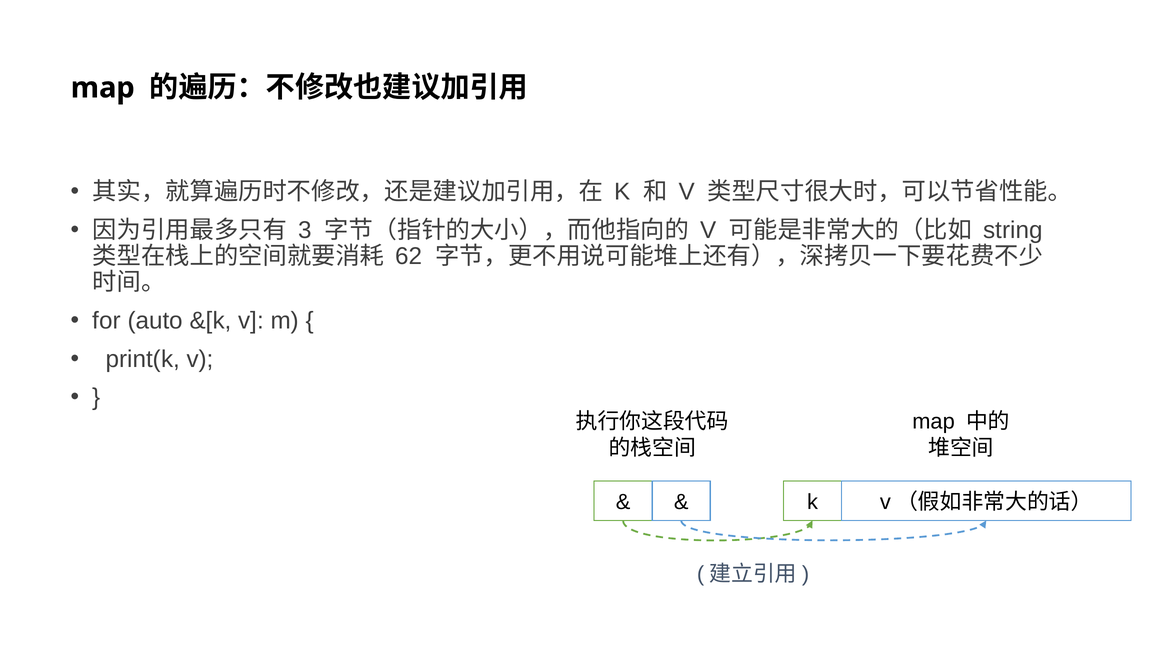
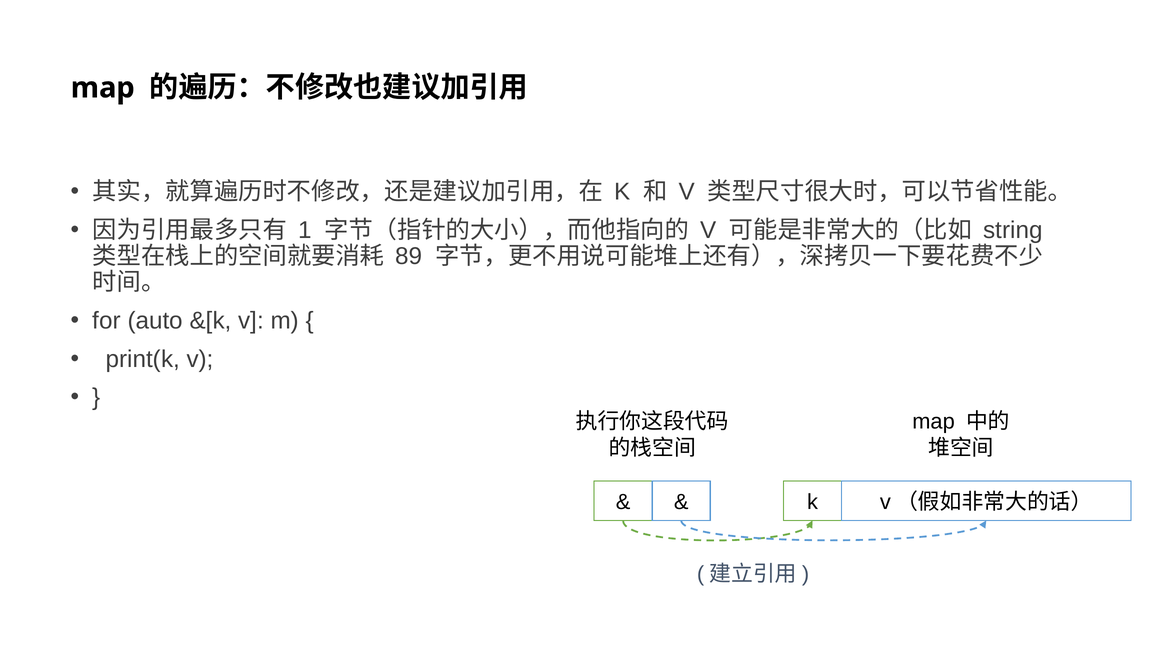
3: 3 -> 1 (305, 230)
62: 62 -> 89 (409, 256)
